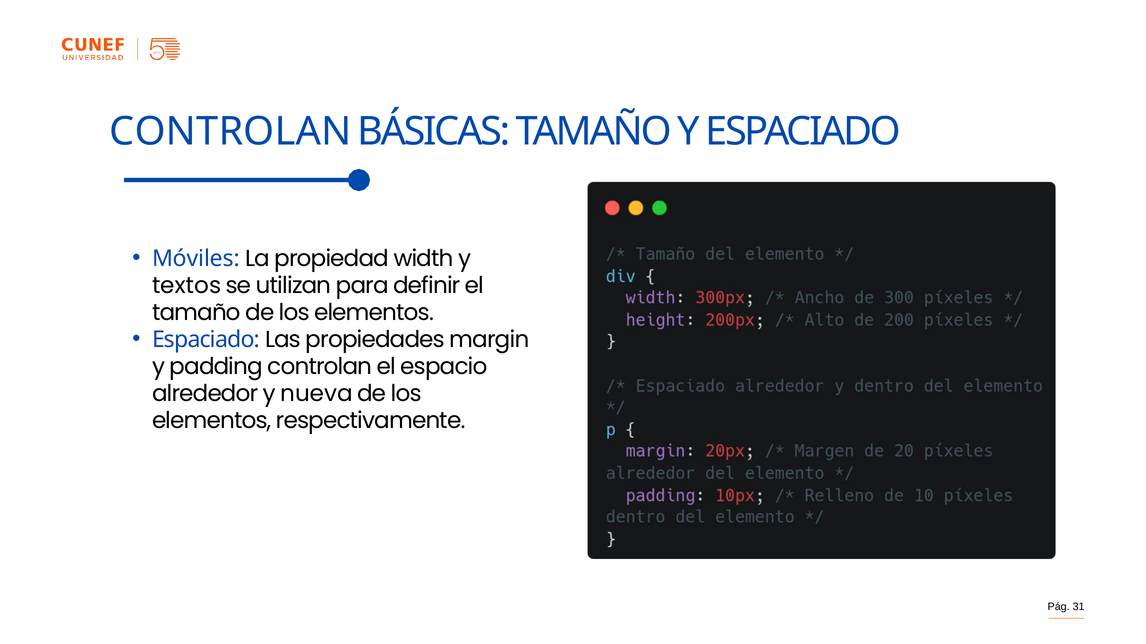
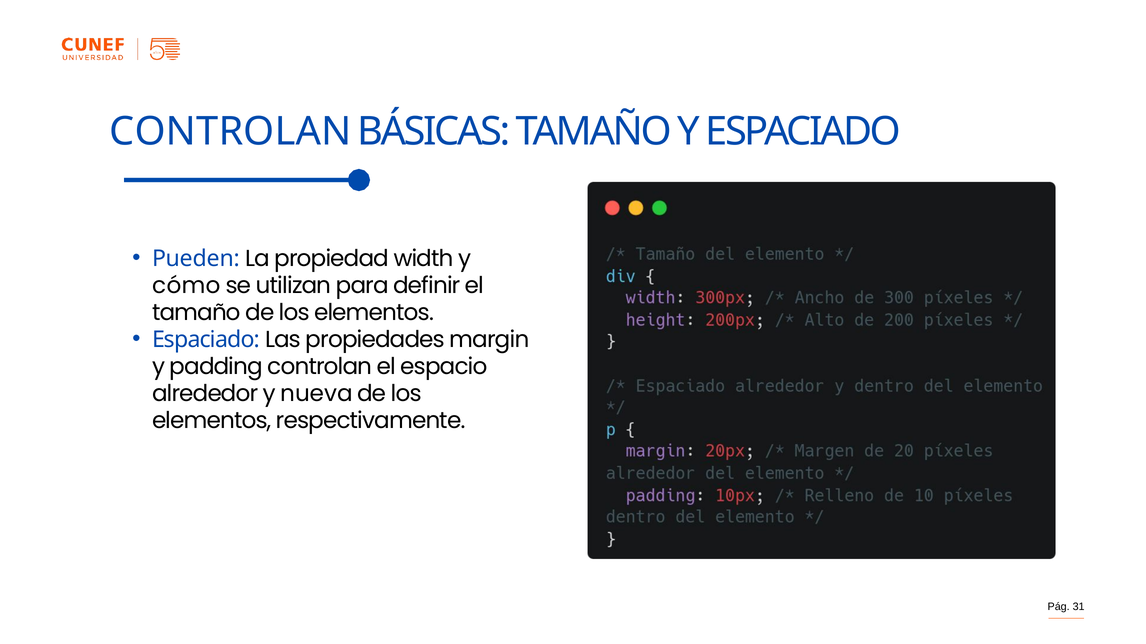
Móviles: Móviles -> Pueden (196, 259)
textos: textos -> cómo (187, 286)
